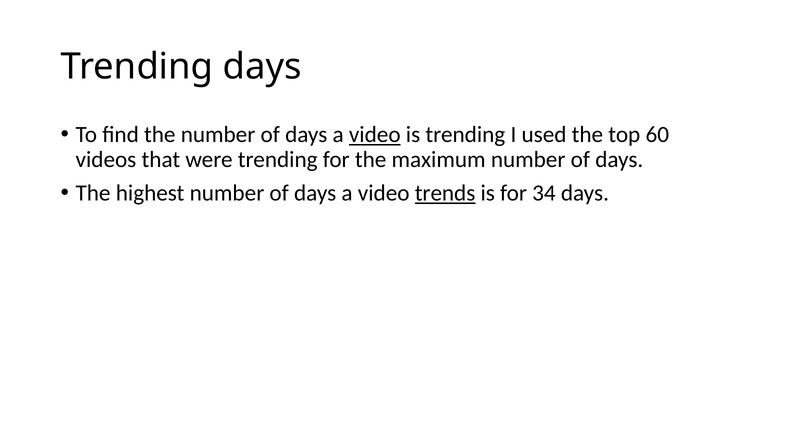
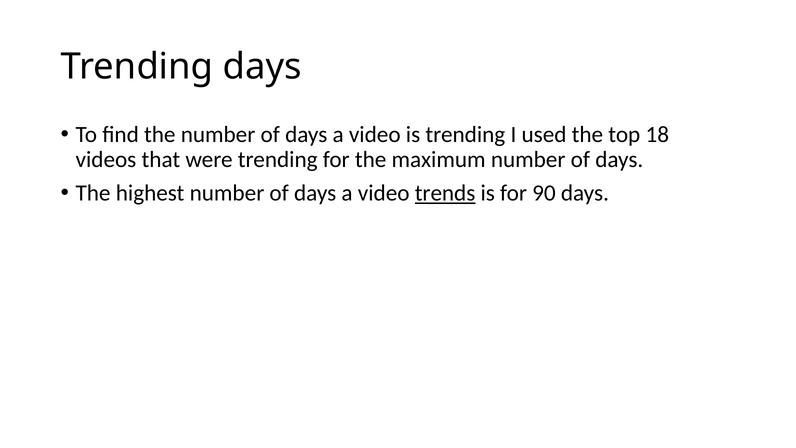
video underline: present -> none (375, 135)
60: 60 -> 18 (657, 135)
34: 34 -> 90 (544, 193)
